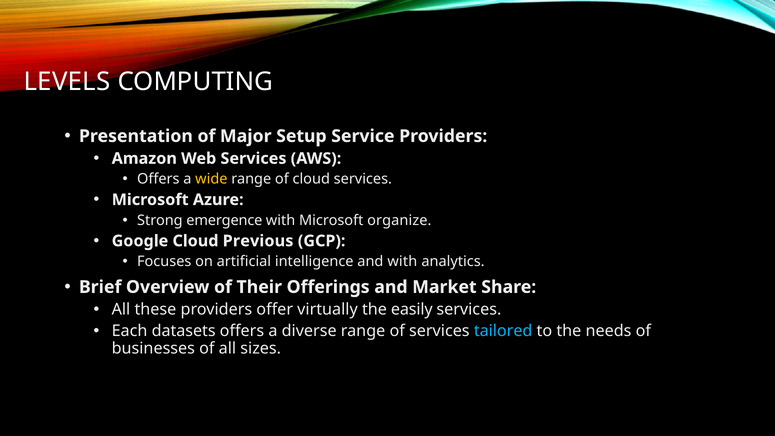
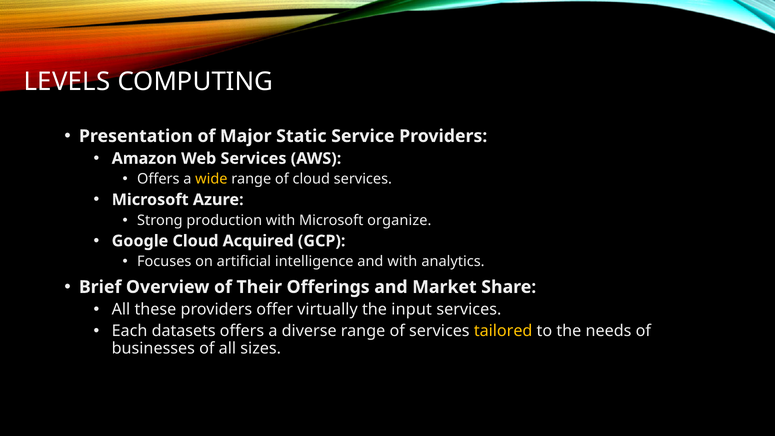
Setup: Setup -> Static (301, 136)
emergence: emergence -> production (224, 220)
Previous: Previous -> Acquired (258, 241)
easily: easily -> input (412, 309)
tailored colour: light blue -> yellow (503, 331)
